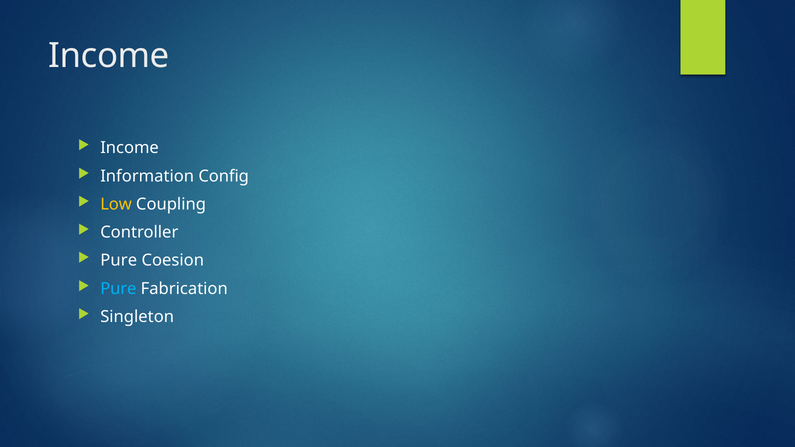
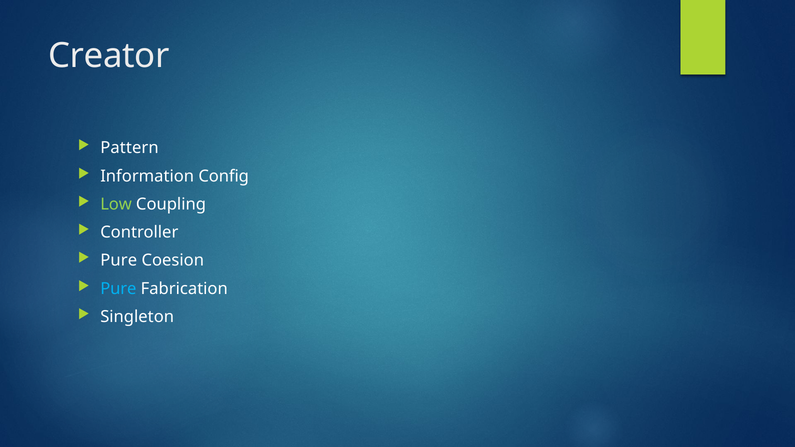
Income: Income -> Creator (109, 56)
Income: Income -> Pattern (129, 148)
Low colour: yellow -> light green (116, 204)
